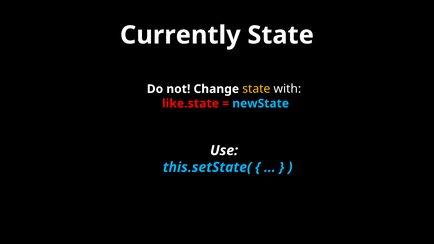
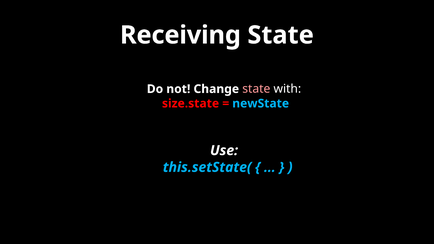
Currently: Currently -> Receiving (180, 35)
state colour: yellow -> pink (256, 89)
like.state: like.state -> size.state (191, 104)
